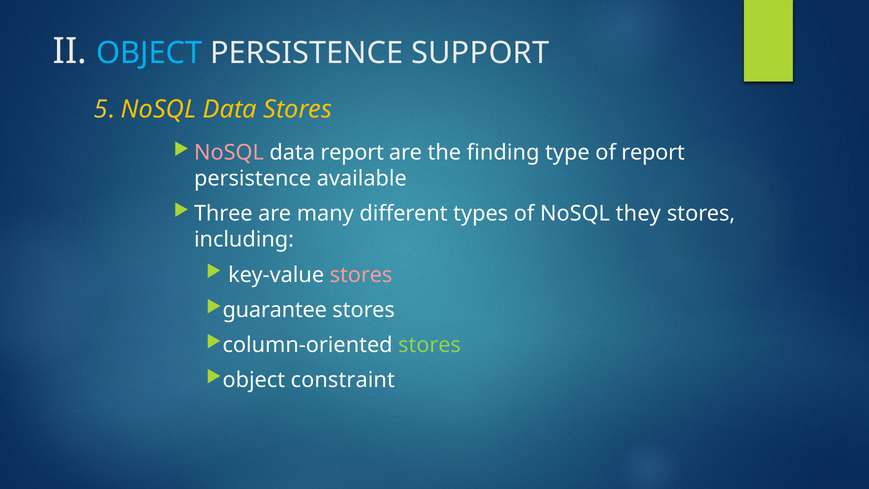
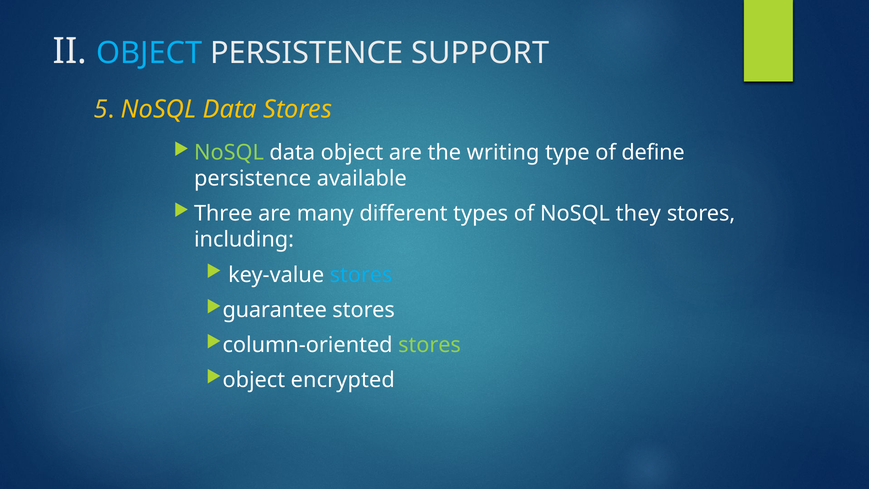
NoSQL colour: pink -> light green (229, 152)
data report: report -> object (352, 152)
finding: finding -> writing (503, 152)
of report: report -> define (653, 152)
stores colour: pink -> light blue (361, 275)
constraint: constraint -> encrypted (343, 380)
